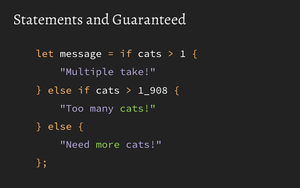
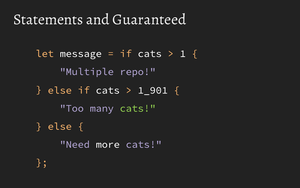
take: take -> repo (138, 71)
1_908: 1_908 -> 1_901 (153, 90)
more colour: light green -> white (108, 144)
